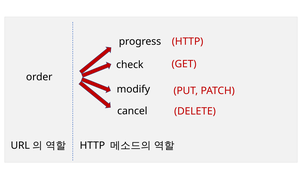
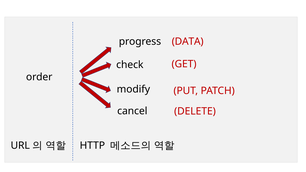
HTTP: HTTP -> DATA (188, 41)
